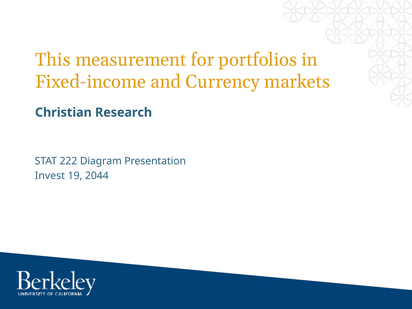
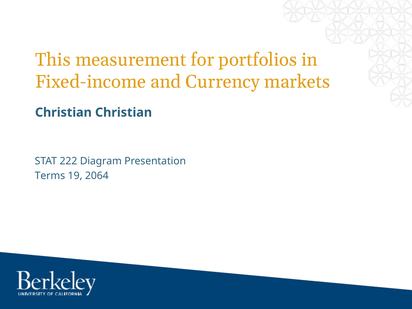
Christian Research: Research -> Christian (124, 112)
Invest: Invest -> Terms (50, 176)
2044: 2044 -> 2064 (97, 176)
